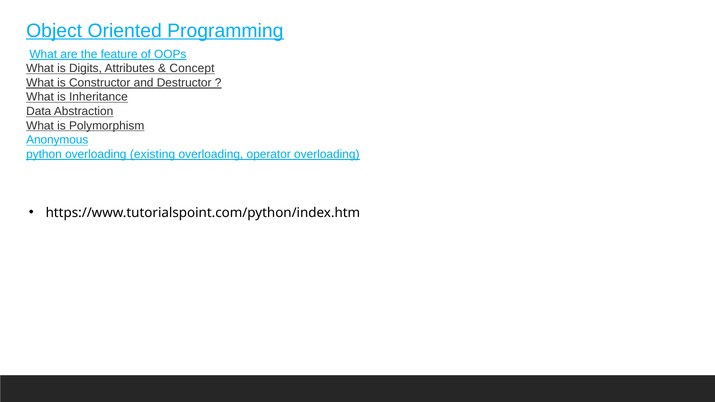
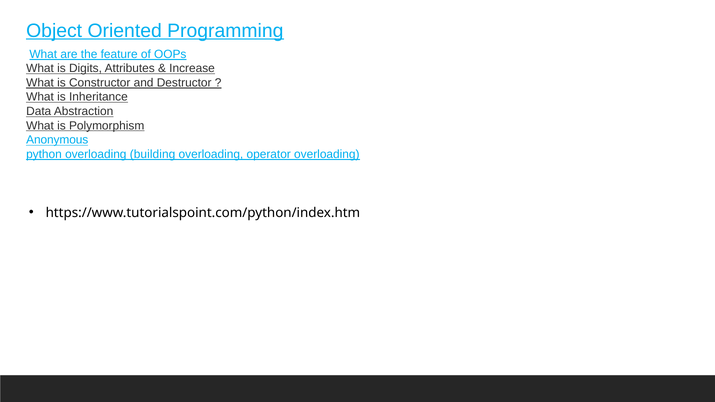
Concept: Concept -> Increase (192, 69)
existing: existing -> building (153, 154)
